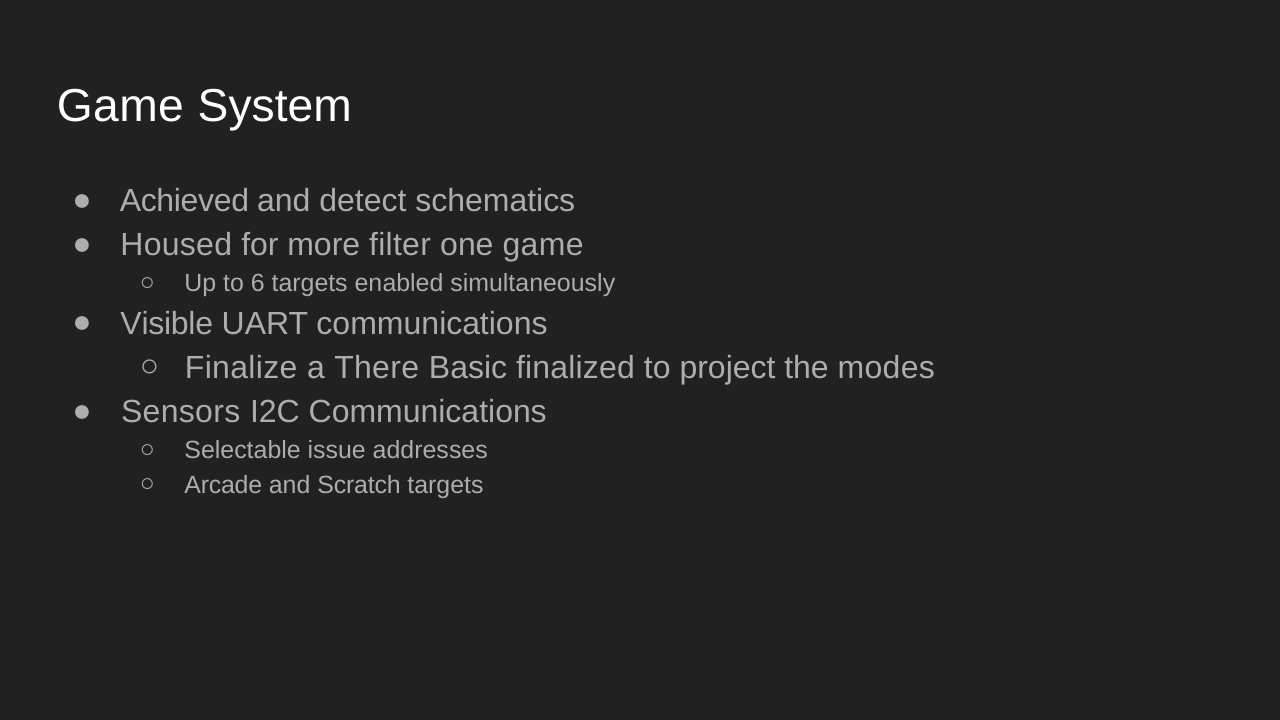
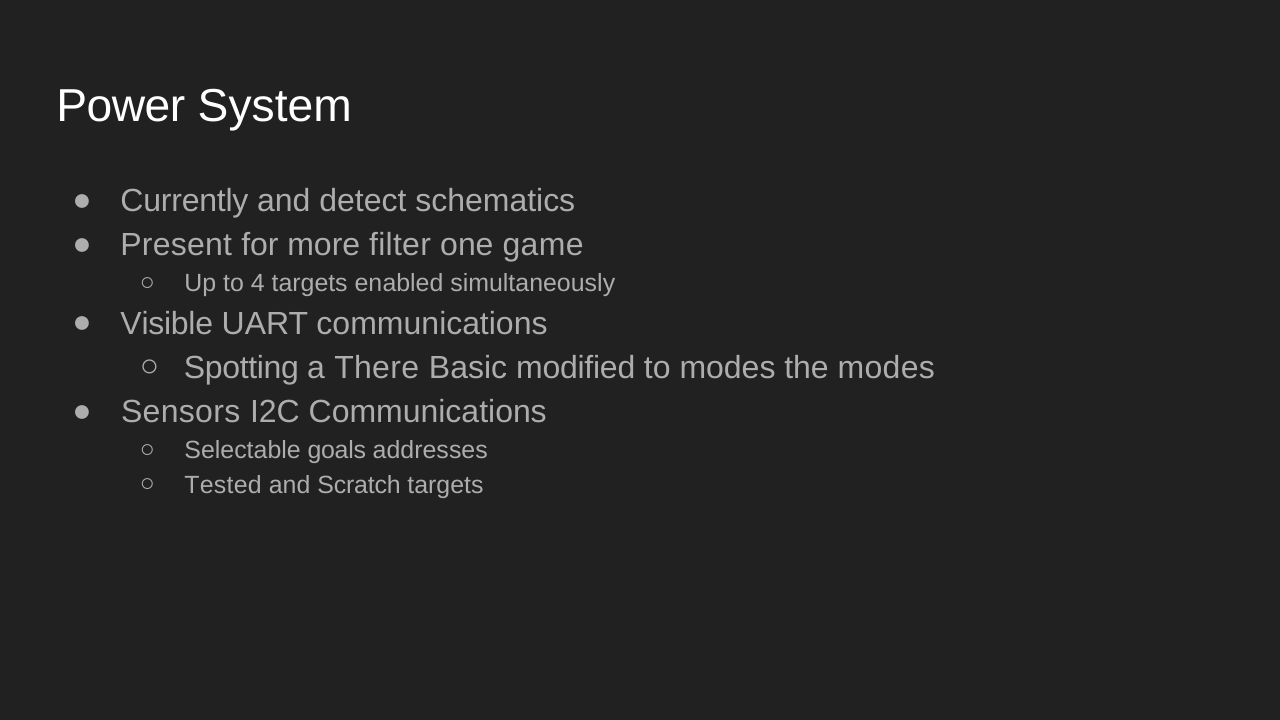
Game: Game -> Power (121, 106)
Achieved: Achieved -> Currently (184, 201)
Housed: Housed -> Present (176, 245)
6: 6 -> 4 (258, 284)
Finalize: Finalize -> Spotting (241, 368)
finalized: finalized -> modified (576, 368)
to project: project -> modes (728, 368)
issue: issue -> goals (337, 450)
Arcade: Arcade -> Tested (223, 485)
